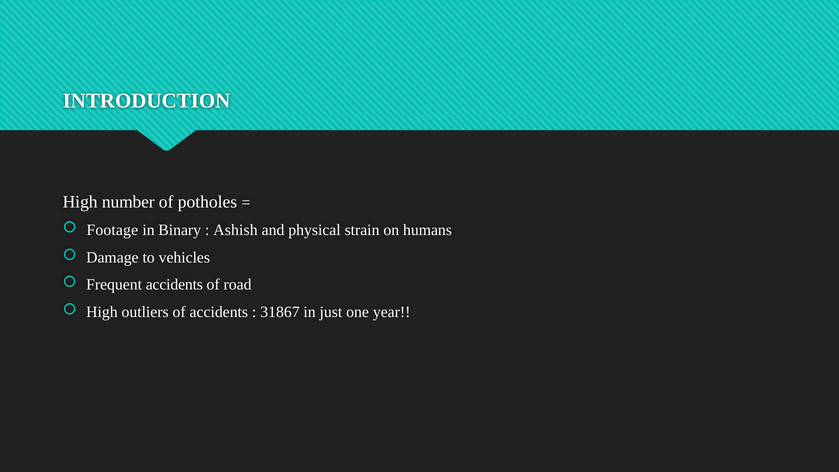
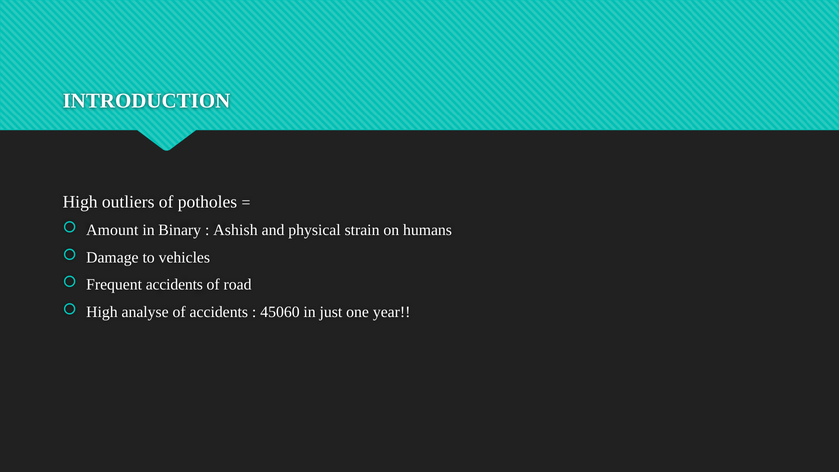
number: number -> outliers (128, 202)
Footage: Footage -> Amount (112, 230)
outliers: outliers -> analyse (145, 312)
31867: 31867 -> 45060 (280, 312)
